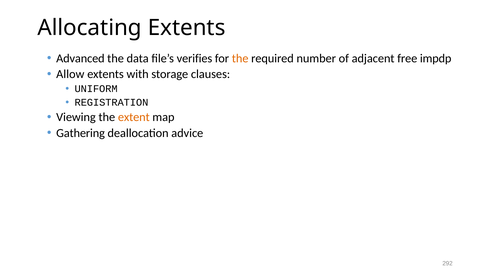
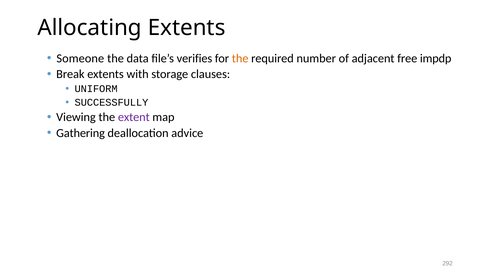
Advanced: Advanced -> Someone (80, 58)
Allow: Allow -> Break (70, 74)
REGISTRATION: REGISTRATION -> SUCCESSFULLY (111, 102)
extent colour: orange -> purple (134, 117)
